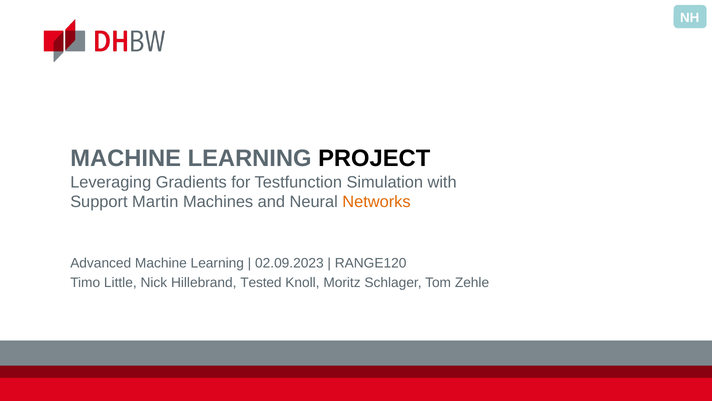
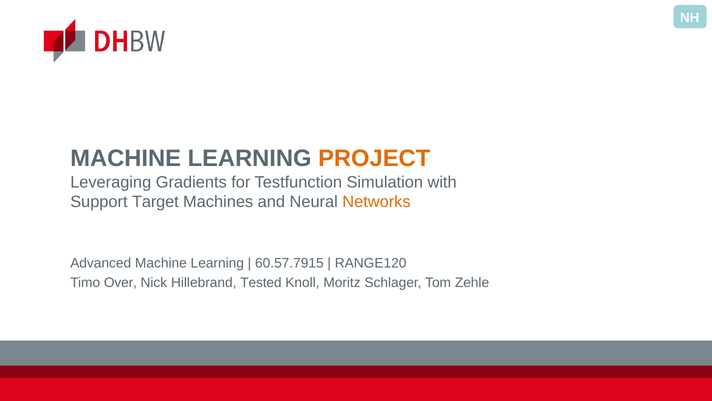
PROJECT colour: black -> orange (374, 158)
Martin: Martin -> Target (155, 202)
02.09.2023: 02.09.2023 -> 60.57.7915 (289, 263)
Little: Little -> Over (120, 282)
